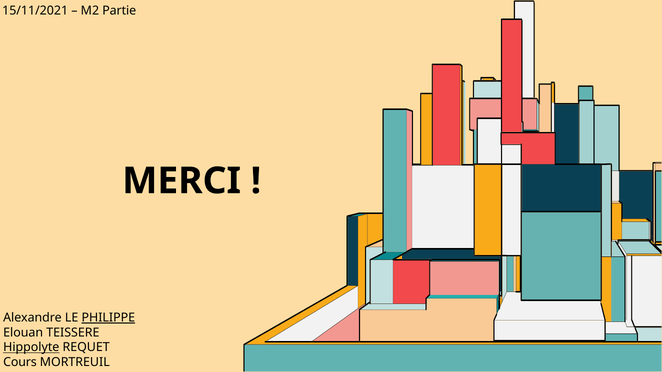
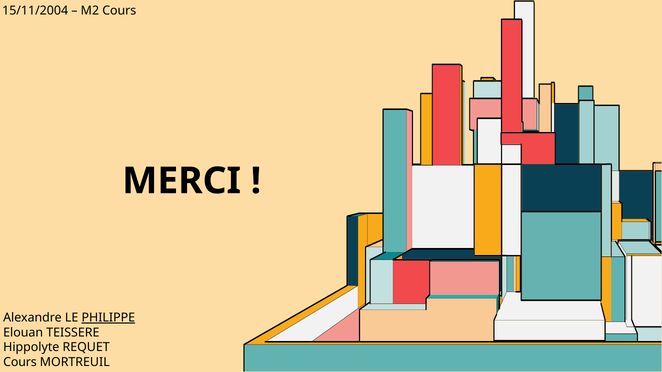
15/11/2021: 15/11/2021 -> 15/11/2004 (35, 11)
M2 Partie: Partie -> Cours (119, 11)
Hippolyte underline: present -> none (31, 348)
